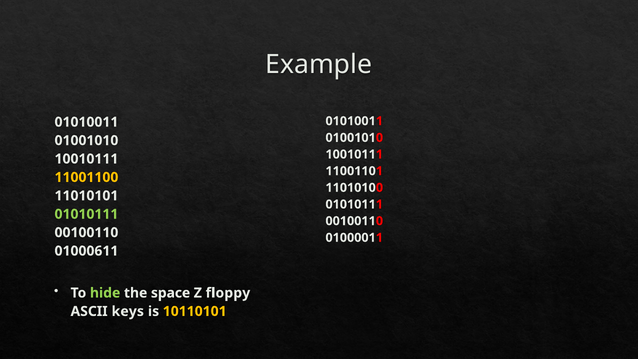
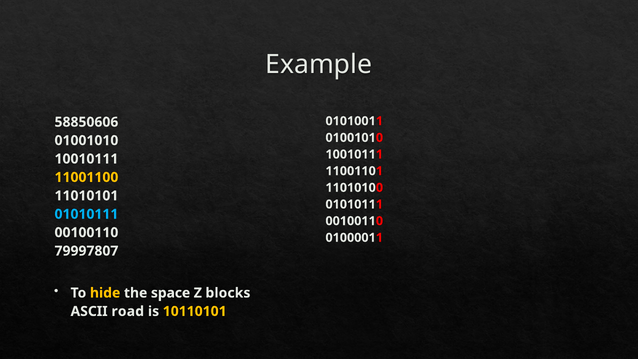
01010011: 01010011 -> 58850606 (86, 122)
01010111 colour: light green -> light blue (86, 214)
01000611: 01000611 -> 79997807 (86, 251)
hide colour: light green -> yellow (105, 293)
floppy: floppy -> blocks (228, 293)
keys: keys -> road (128, 311)
